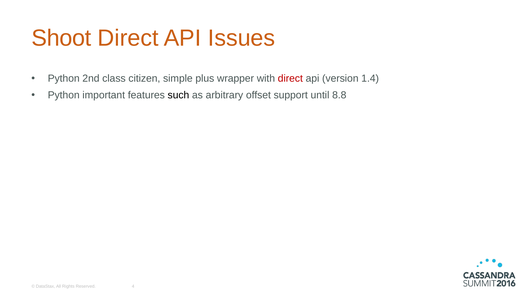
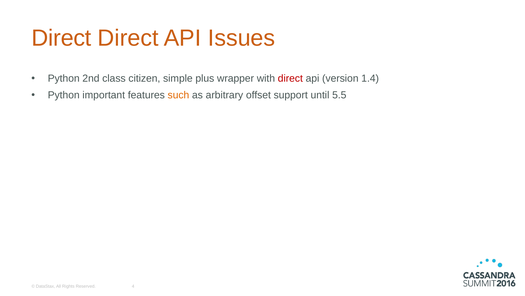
Shoot: Shoot -> Direct (61, 38)
such colour: black -> orange (178, 95)
8.8: 8.8 -> 5.5 (339, 95)
